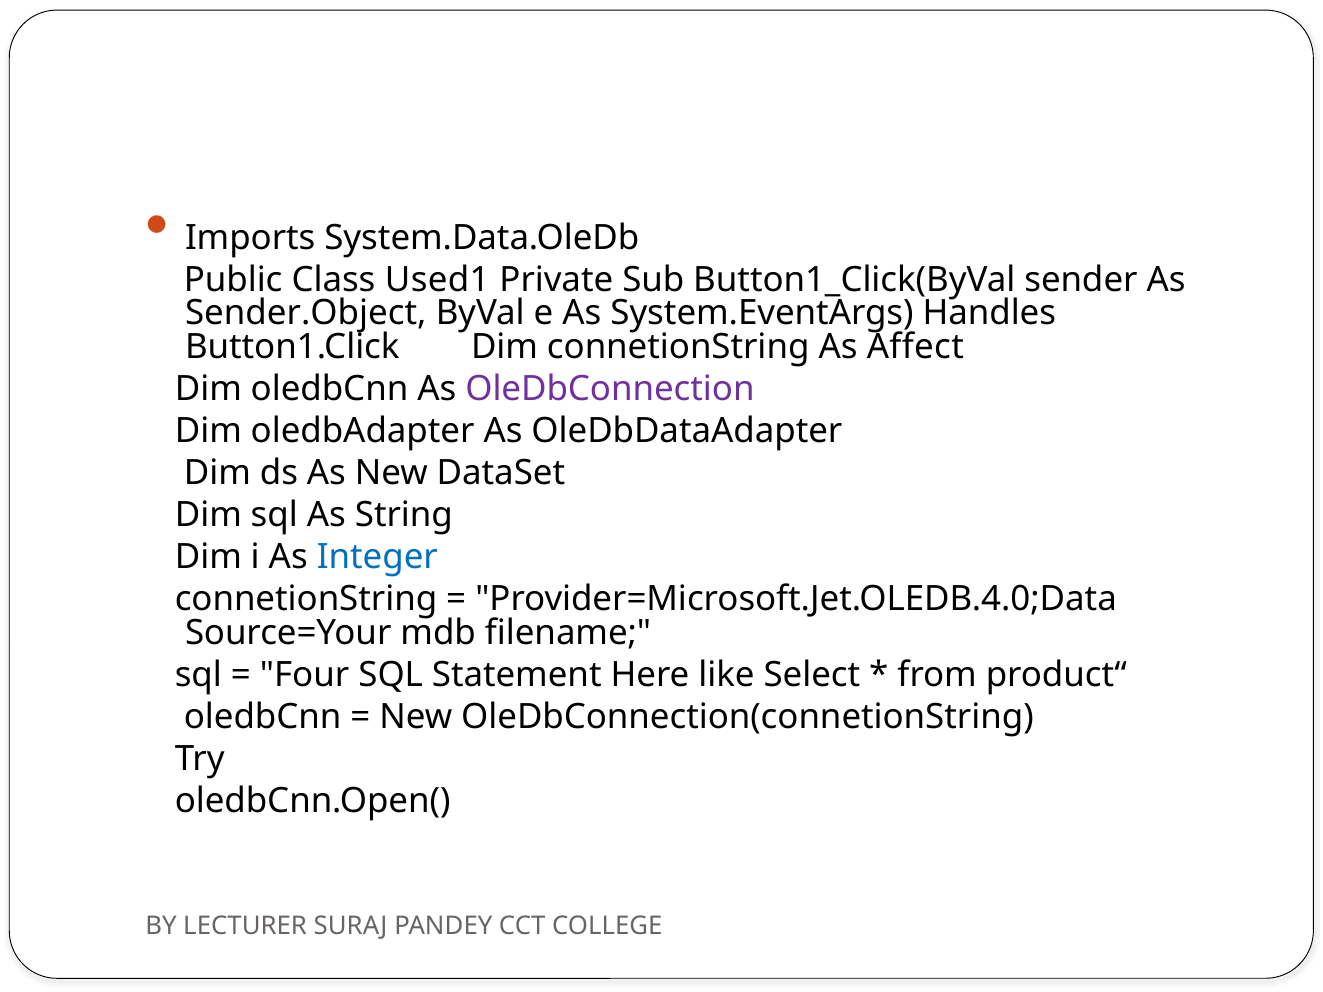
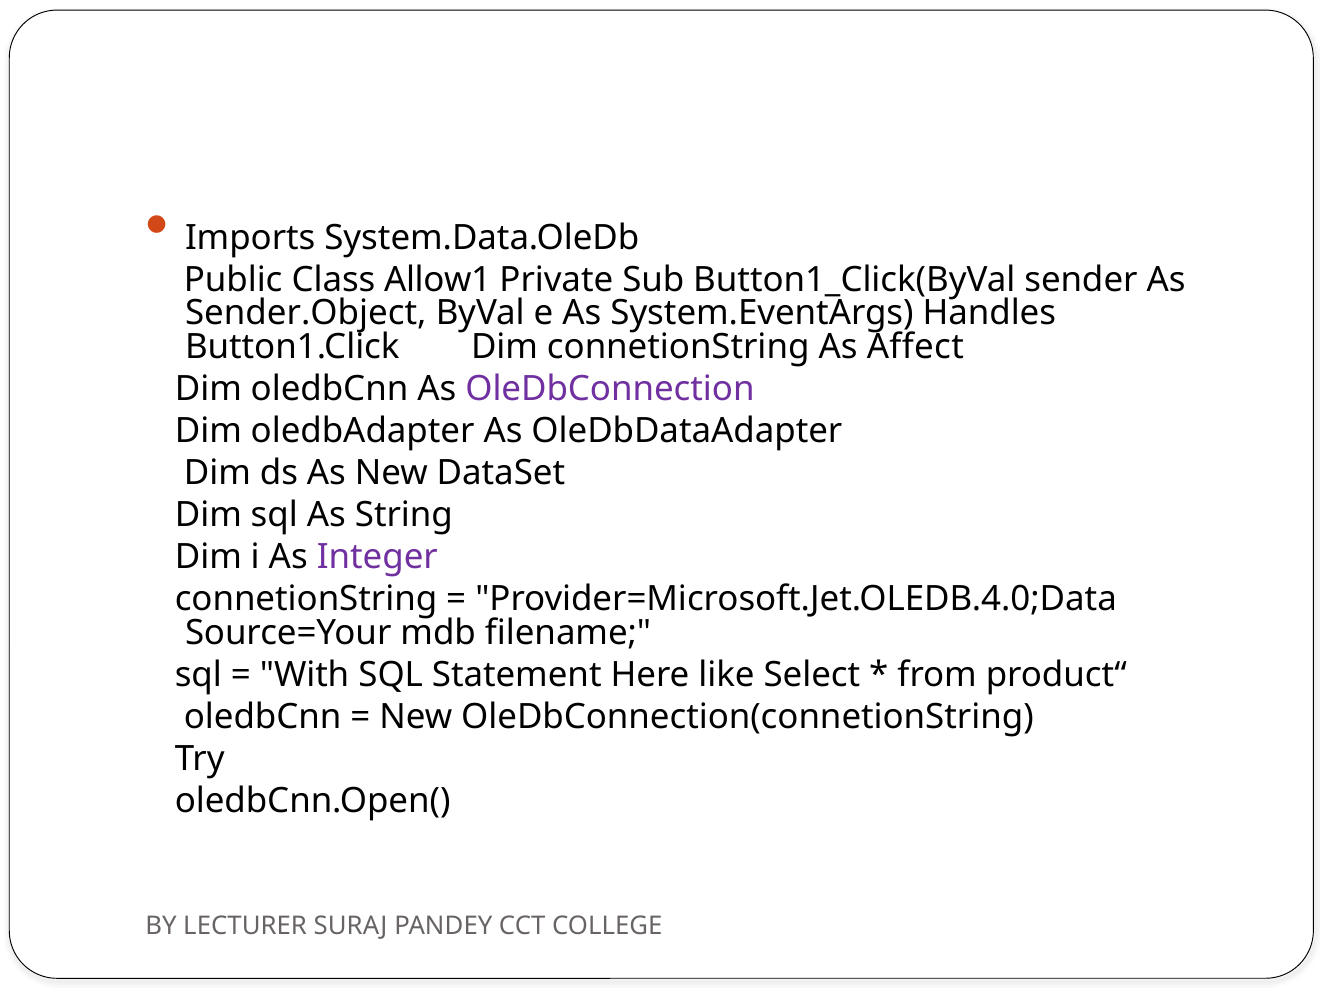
Used1: Used1 -> Allow1 (438, 280)
Integer colour: blue -> purple (377, 557)
Four: Four -> With (305, 675)
